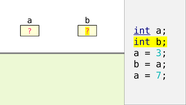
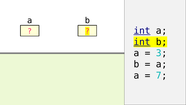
int underline: none -> present (142, 42)
